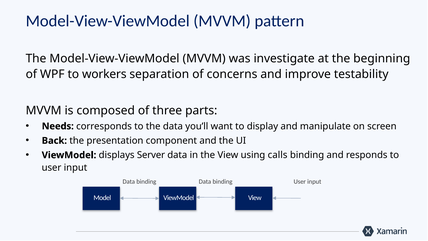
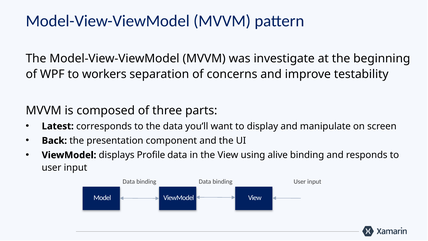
Needs: Needs -> Latest (58, 126)
Server: Server -> Profile (151, 155)
calls: calls -> alive (278, 155)
